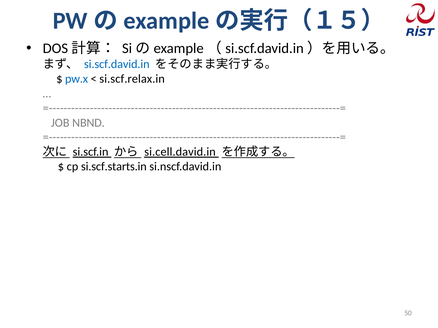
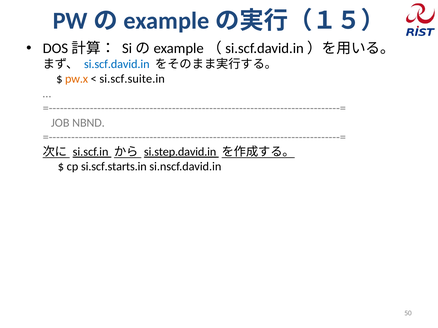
pw.x colour: blue -> orange (77, 79)
si.scf.relax.in: si.scf.relax.in -> si.scf.suite.in (132, 79)
si.cell.david.in: si.cell.david.in -> si.step.david.in (180, 152)
